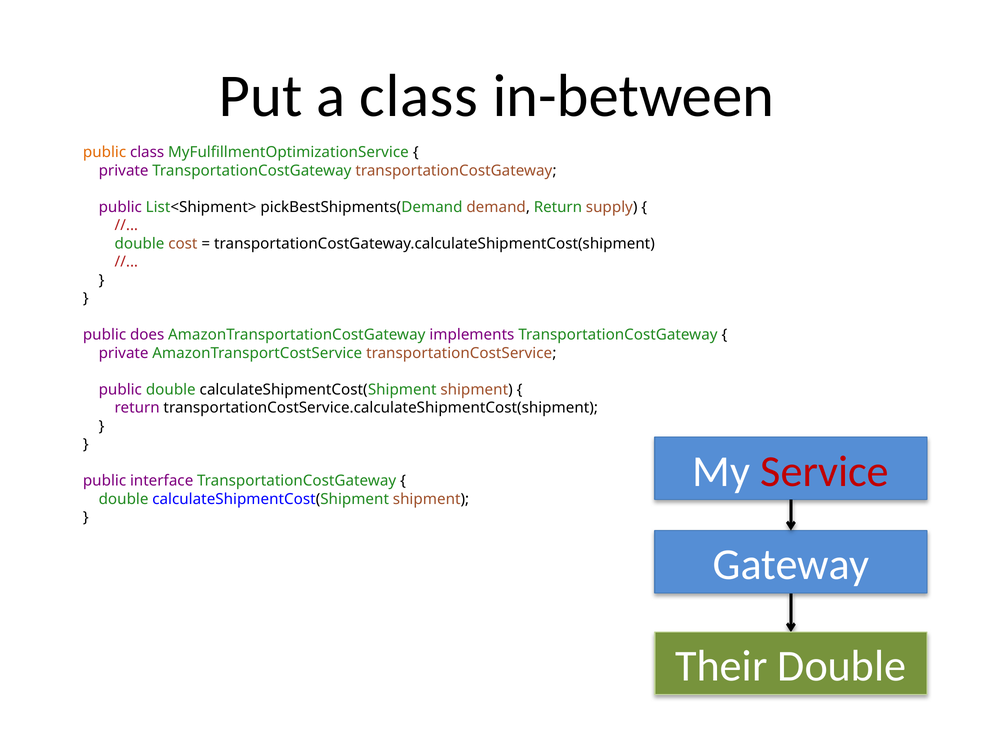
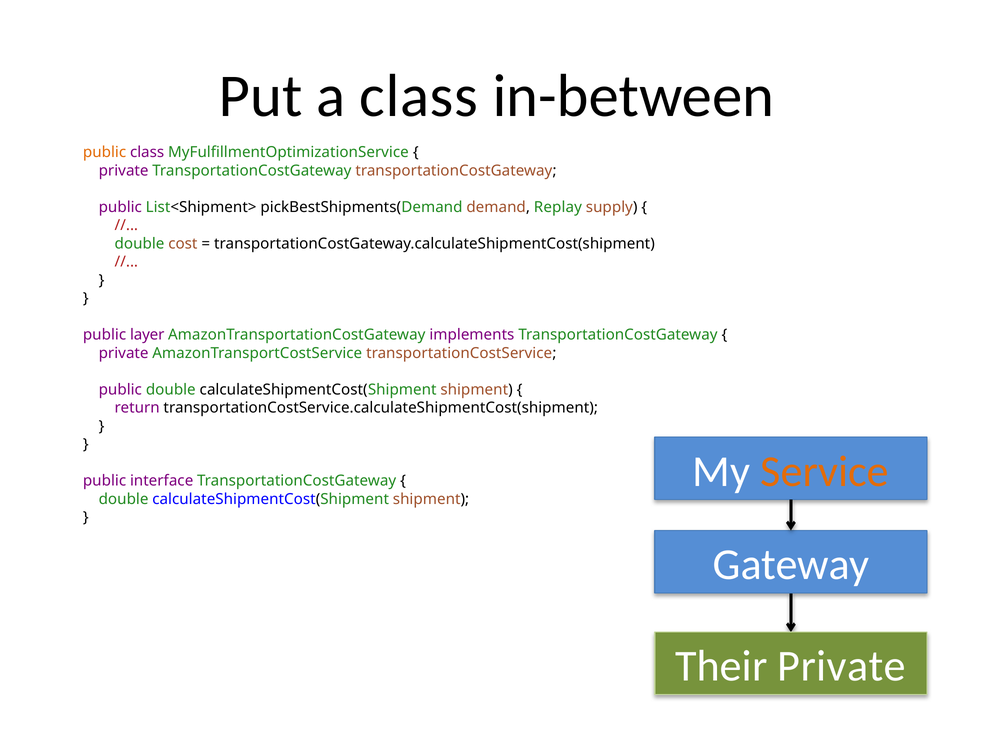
demand Return: Return -> Replay (558, 207)
does: does -> layer (147, 335)
Service colour: red -> orange (825, 471)
Their Double: Double -> Private (842, 666)
